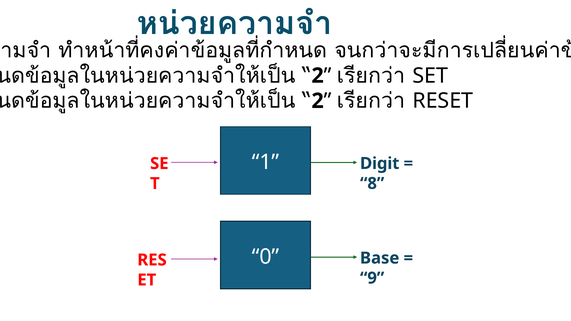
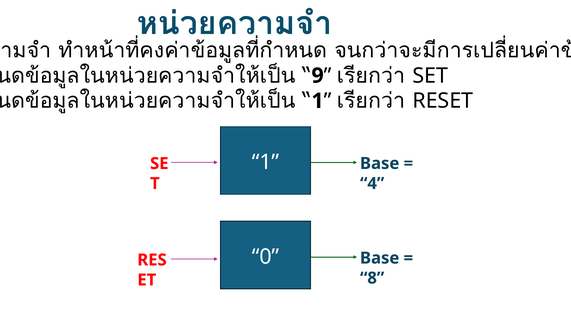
2: 2 -> 9 (318, 76)
2: 2 -> 1 (318, 101)
Digit: Digit -> Base (380, 164)
8: 8 -> 4 (372, 184)
9: 9 -> 8 (372, 278)
